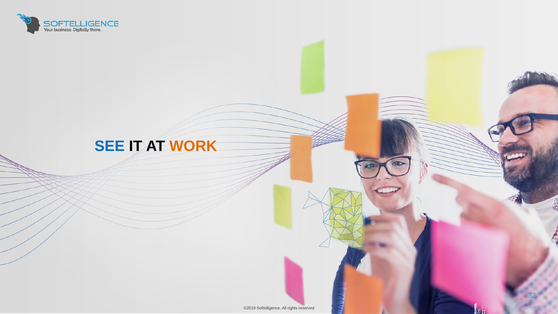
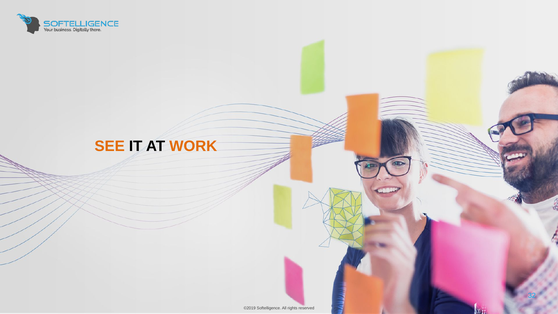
SEE colour: blue -> orange (110, 146)
